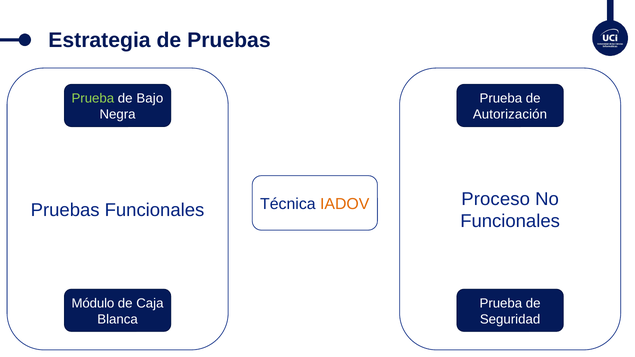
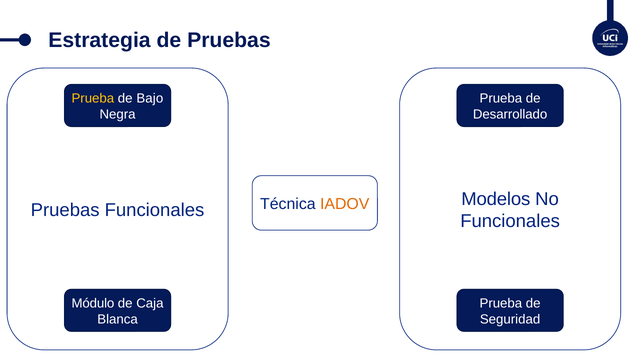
Prueba colour: light green -> yellow (93, 99)
Autorización: Autorización -> Desarrollado (510, 114)
Proceso: Proceso -> Modelos (496, 199)
